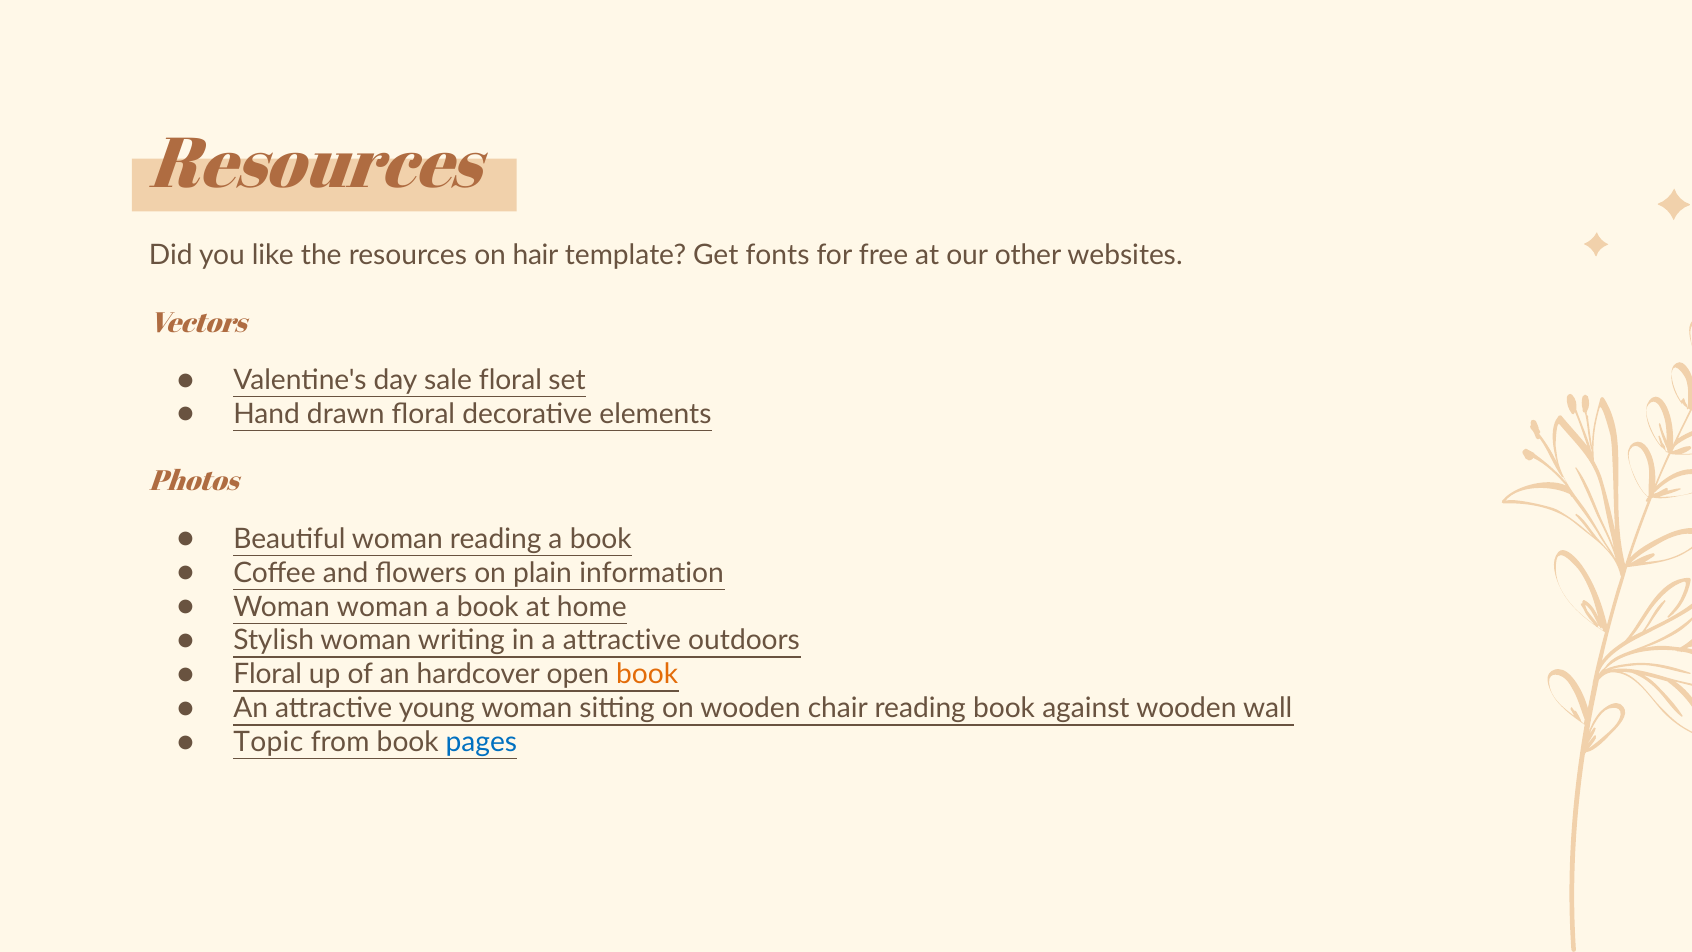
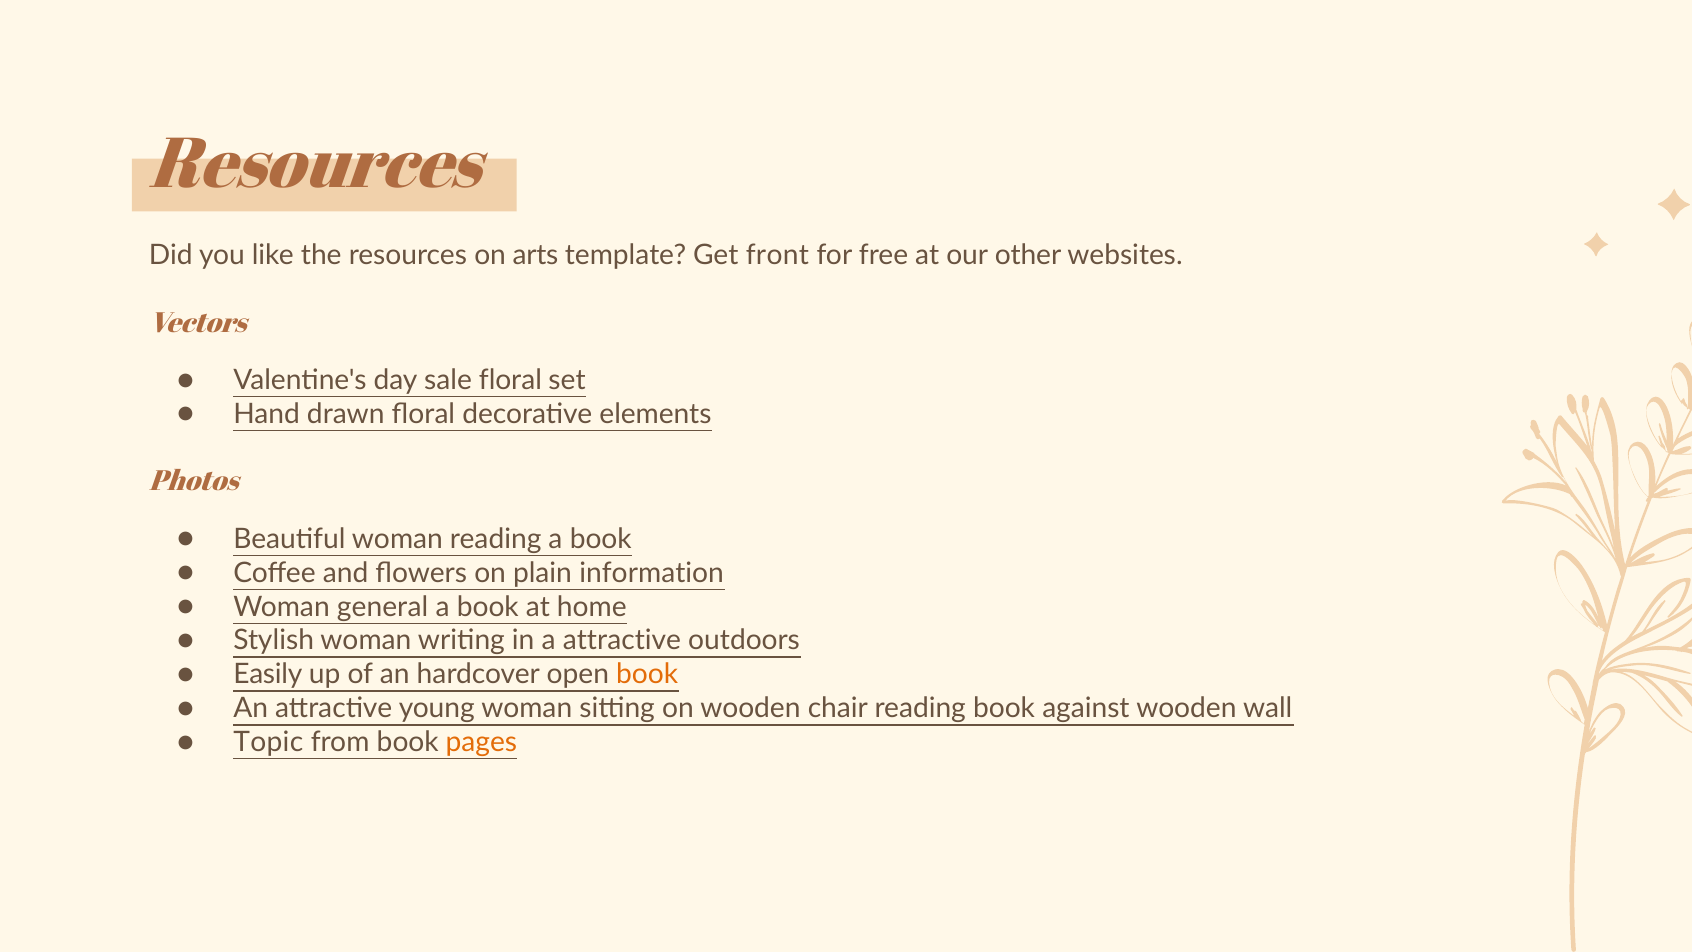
hair: hair -> arts (536, 255)
fonts: fonts -> front (777, 255)
Woman woman: woman -> general (383, 607)
Floral: Floral -> Easily (268, 674)
pages colour: blue -> orange (481, 742)
